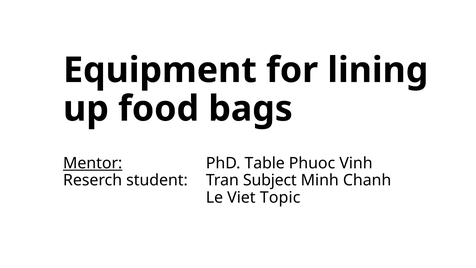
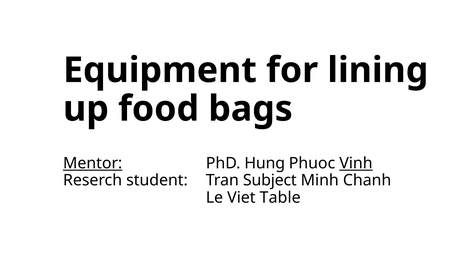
Table: Table -> Hung (265, 163)
Vinh underline: none -> present (356, 163)
Topic: Topic -> Table (280, 197)
